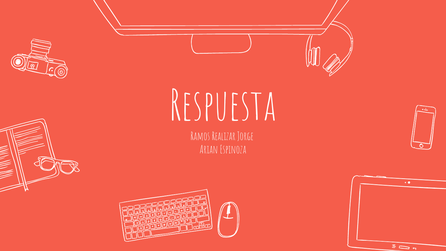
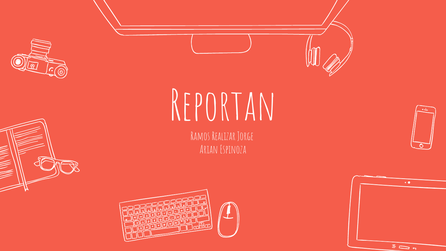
Respuesta: Respuesta -> Reportan (223, 107)
